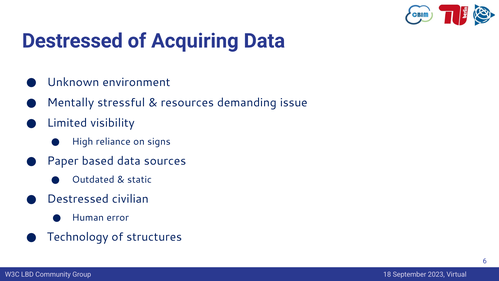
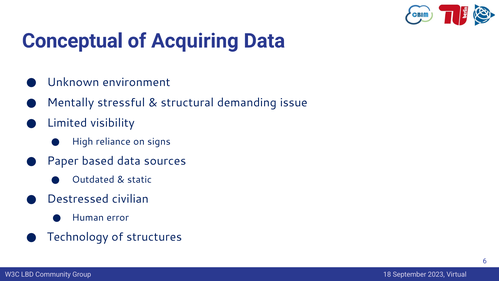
Destressed: Destressed -> Conceptual (72, 41)
resources: resources -> structural (187, 103)
